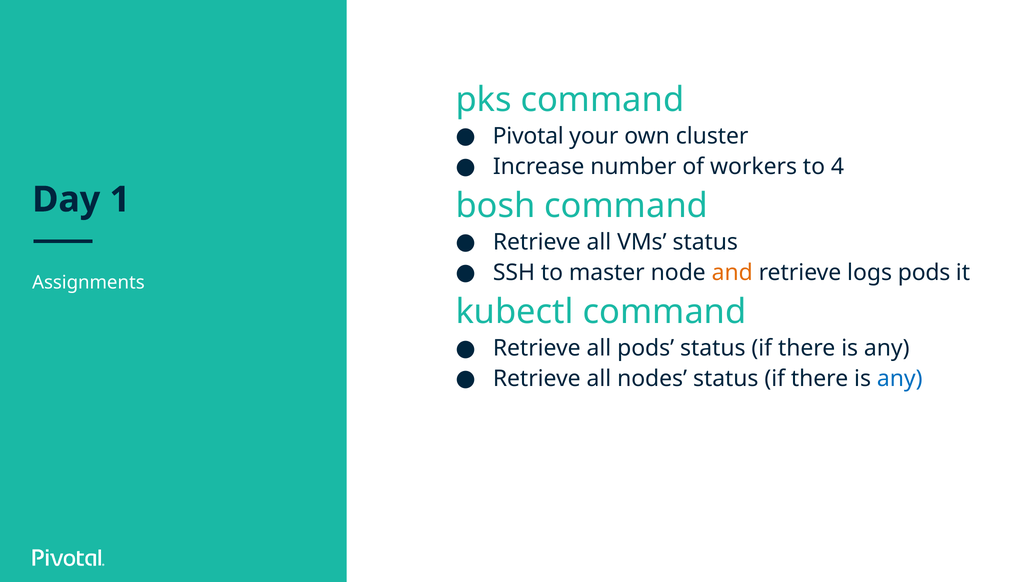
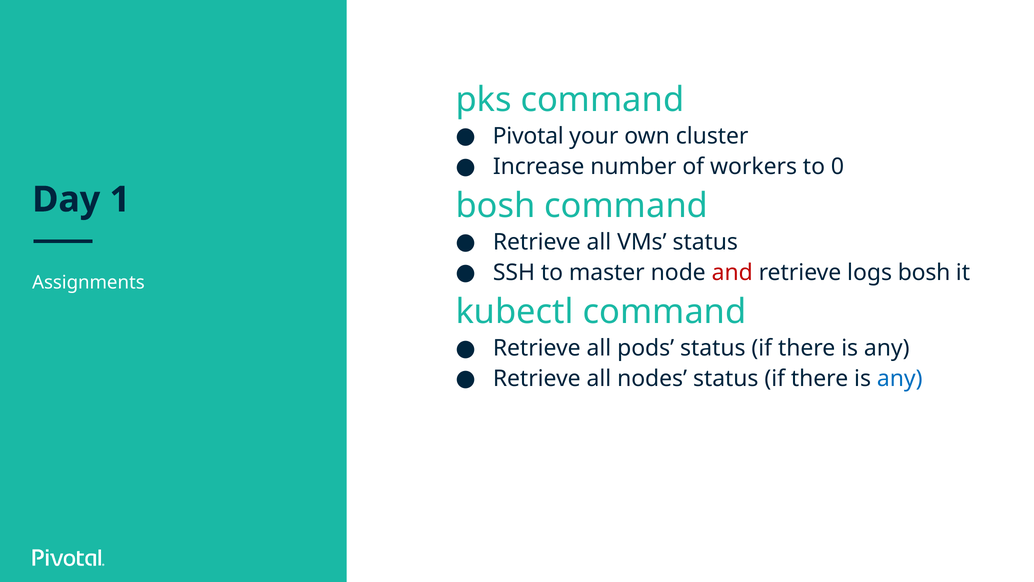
4: 4 -> 0 (837, 166)
and colour: orange -> red (732, 272)
logs pods: pods -> bosh (924, 272)
